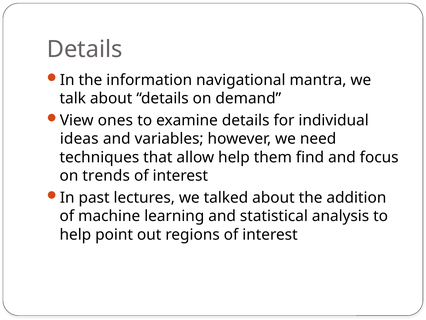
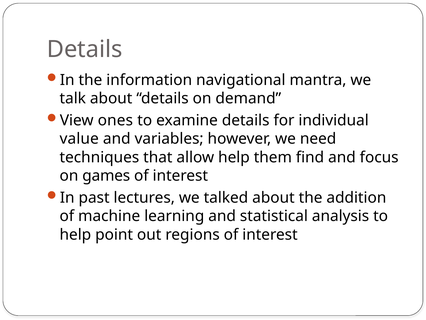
ideas: ideas -> value (79, 139)
trends: trends -> games (106, 176)
